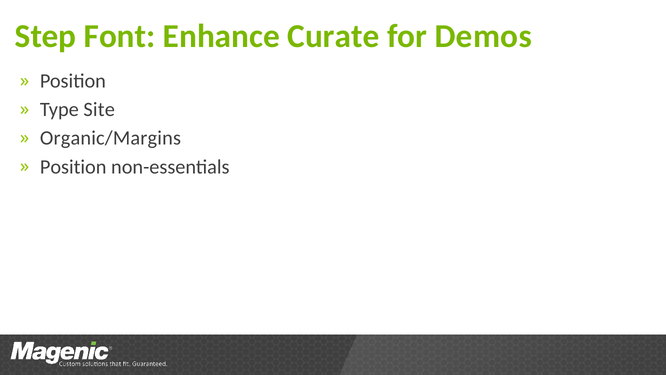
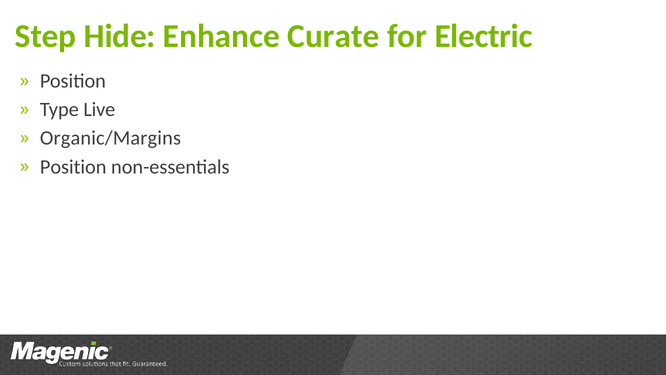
Font: Font -> Hide (120, 36)
Demos: Demos -> Electric (484, 36)
Site: Site -> Live (99, 110)
